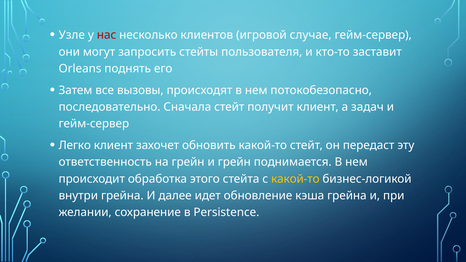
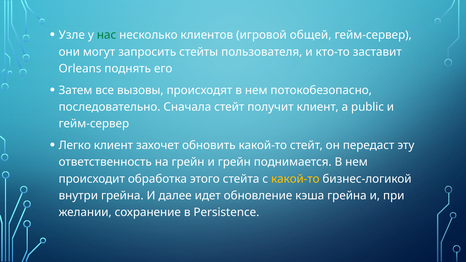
нас colour: red -> green (107, 35)
случае: случае -> общей (311, 35)
задач: задач -> public (367, 107)
